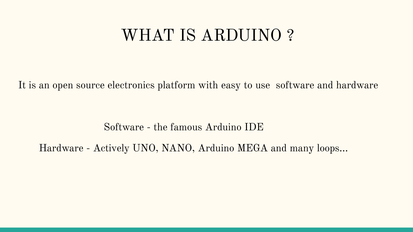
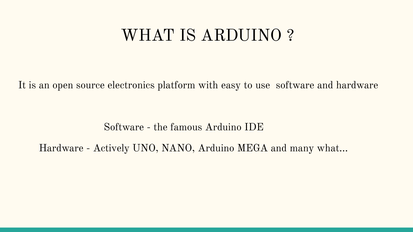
loops…: loops… -> what… (332, 148)
